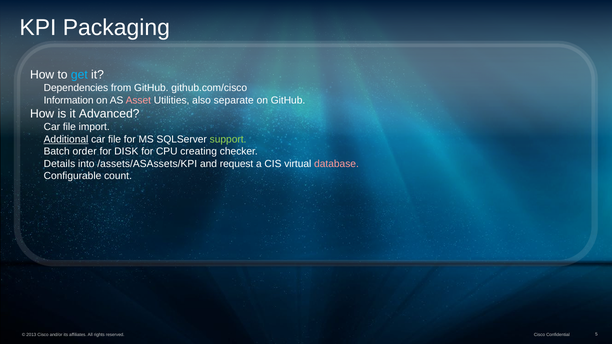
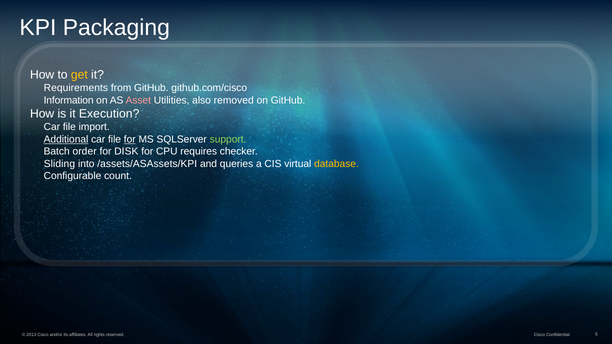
get colour: light blue -> yellow (79, 75)
Dependencies: Dependencies -> Requirements (76, 88)
separate: separate -> removed (234, 100)
Advanced: Advanced -> Execution (109, 114)
for underline: none -> present (130, 139)
creating: creating -> requires (199, 152)
Details: Details -> Sliding (59, 164)
request: request -> queries (237, 164)
database colour: pink -> yellow (336, 164)
